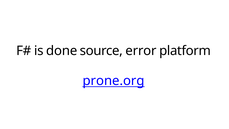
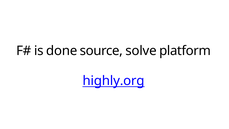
error: error -> solve (141, 51)
prone.org: prone.org -> highly.org (114, 81)
